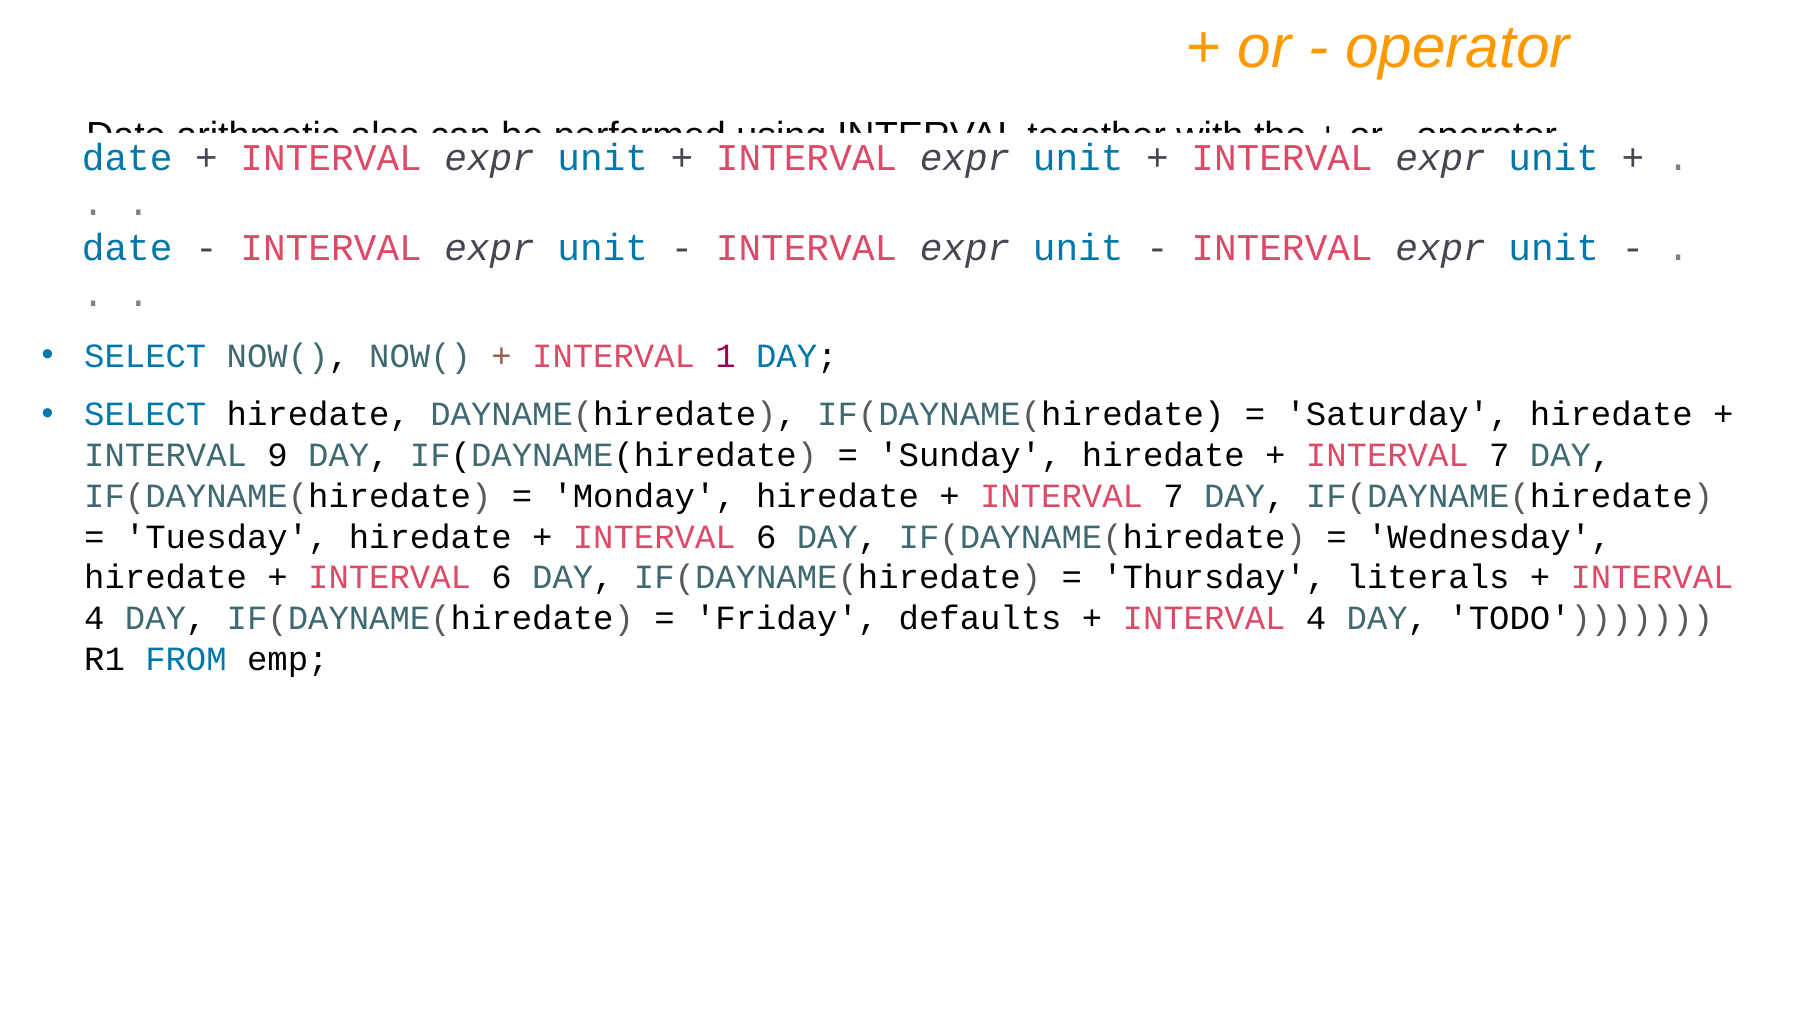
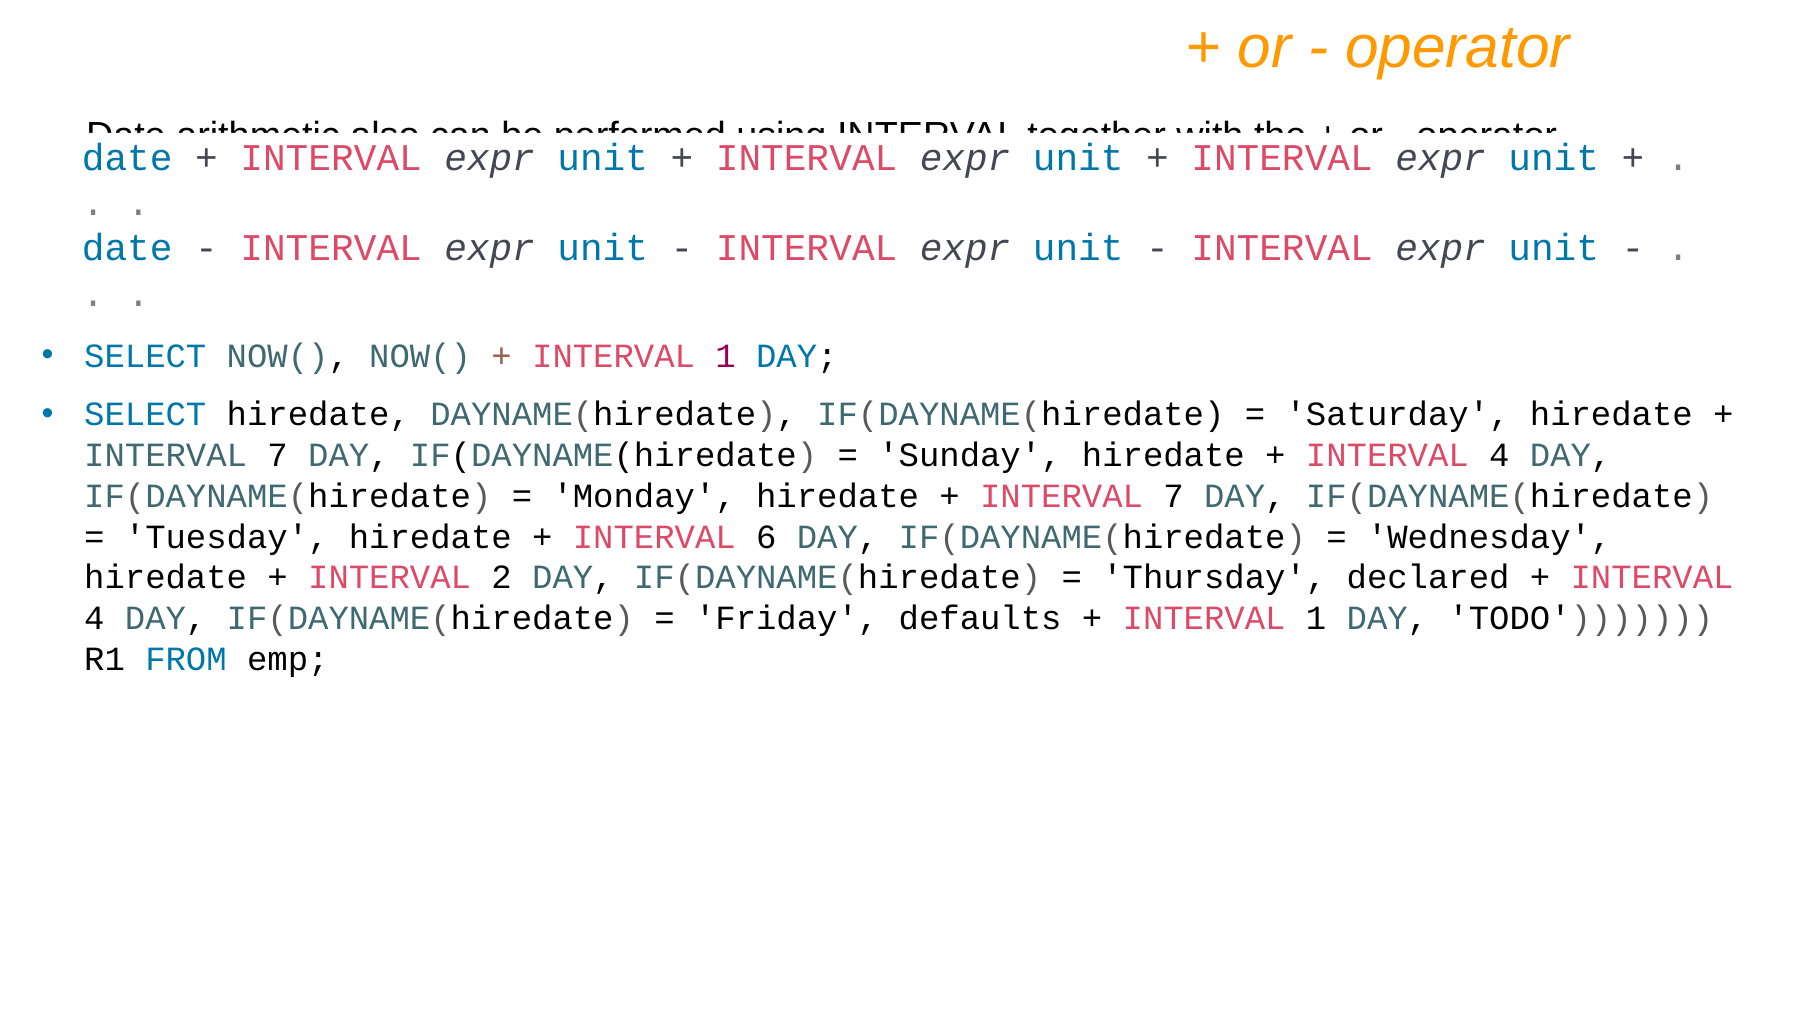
9: 9 -> 7 (278, 455)
7: 7 -> 4 (1499, 455)
6: 6 -> 2 (502, 578)
literals: literals -> declared (1428, 578)
4: 4 -> 1 (1316, 618)
